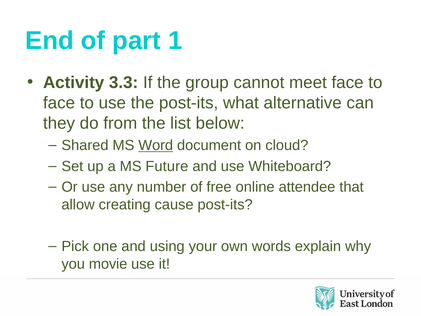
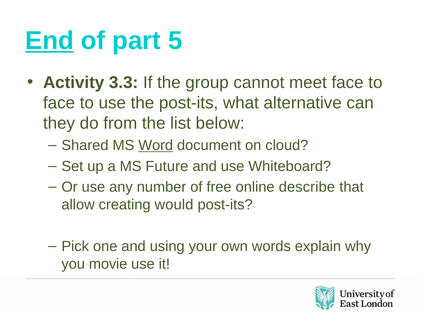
End underline: none -> present (50, 41)
1: 1 -> 5 (175, 41)
attendee: attendee -> describe (307, 187)
cause: cause -> would (174, 204)
